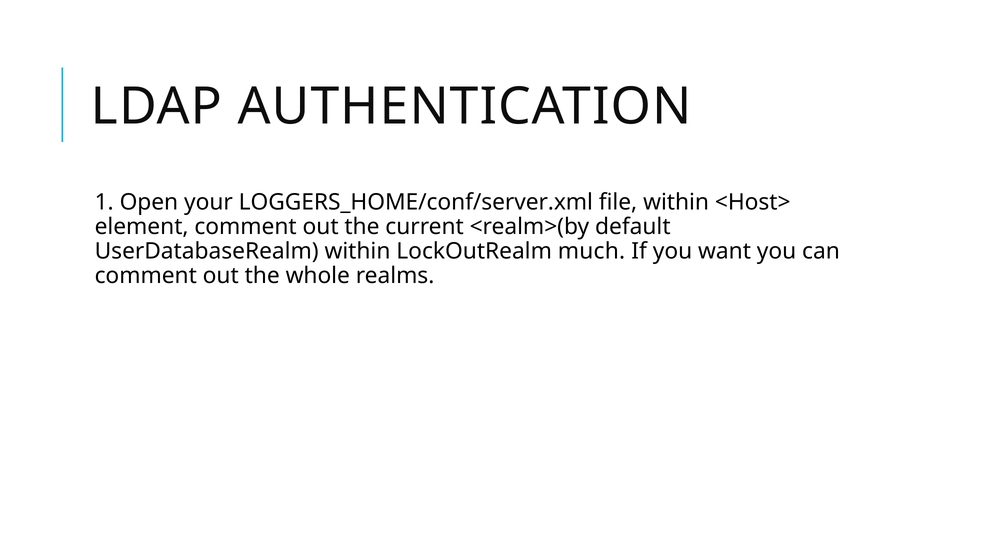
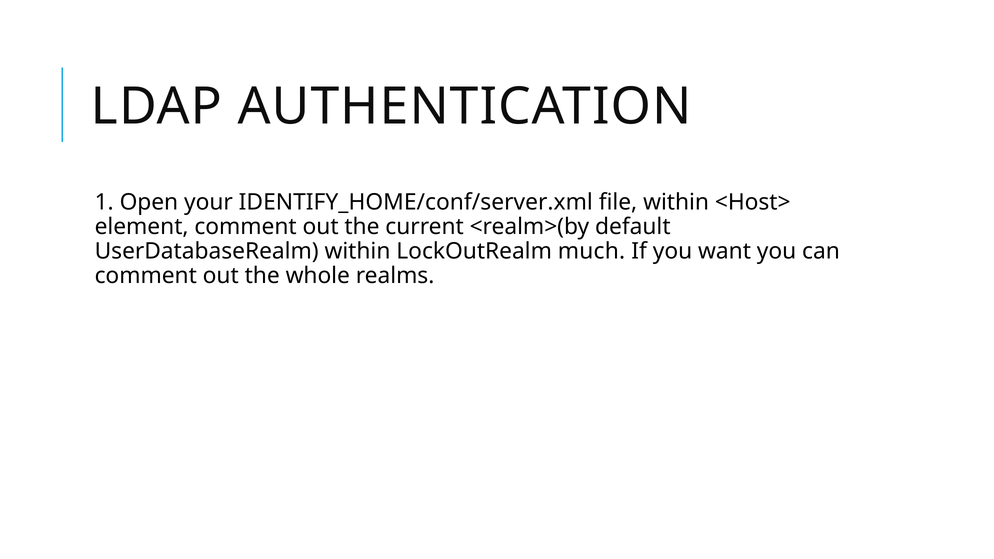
LOGGERS_HOME/conf/server.xml: LOGGERS_HOME/conf/server.xml -> IDENTIFY_HOME/conf/server.xml (416, 202)
